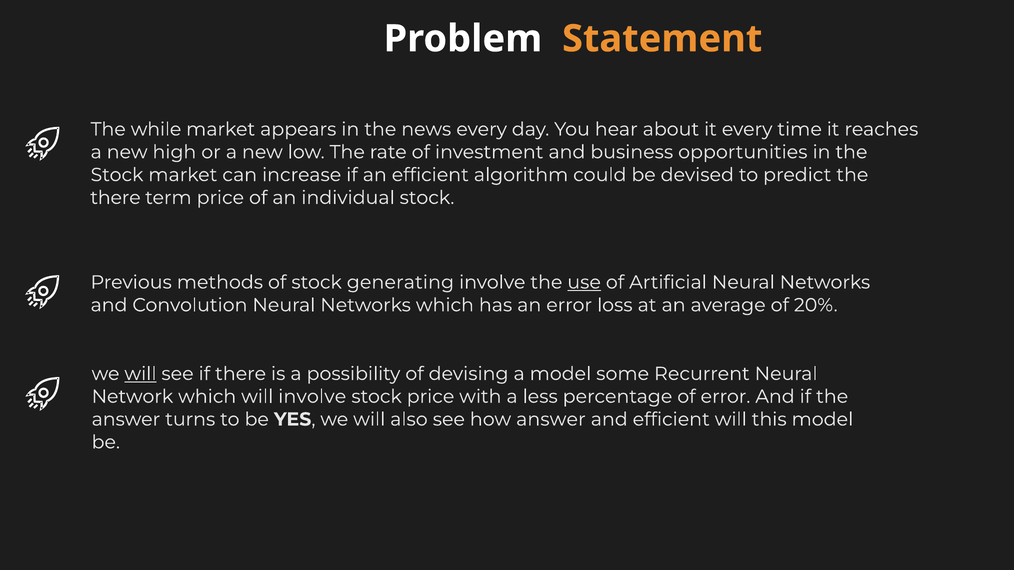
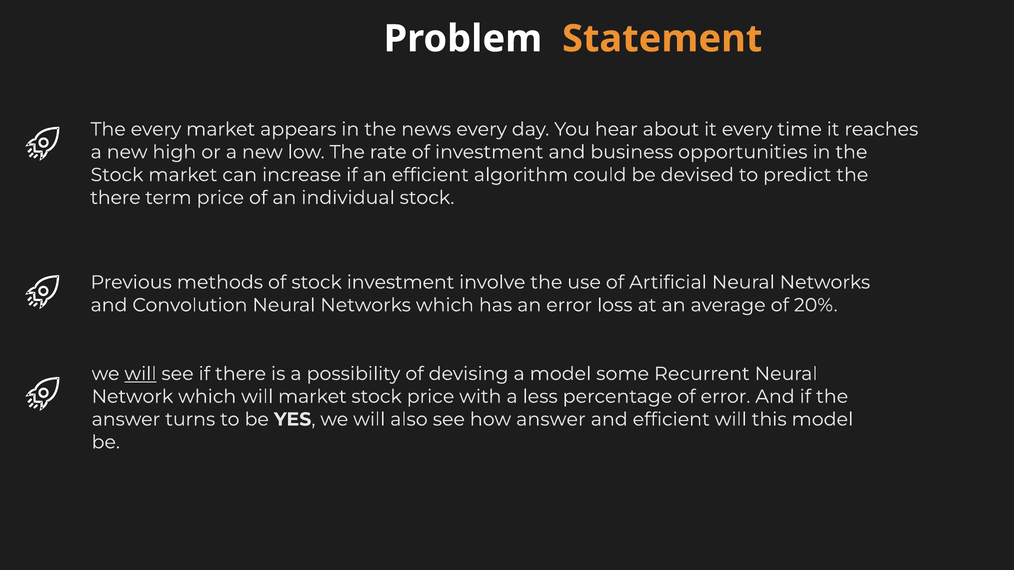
The while: while -> every (156, 129)
stock generating: generating -> investment (401, 282)
use underline: present -> none (584, 282)
will involve: involve -> market (312, 397)
